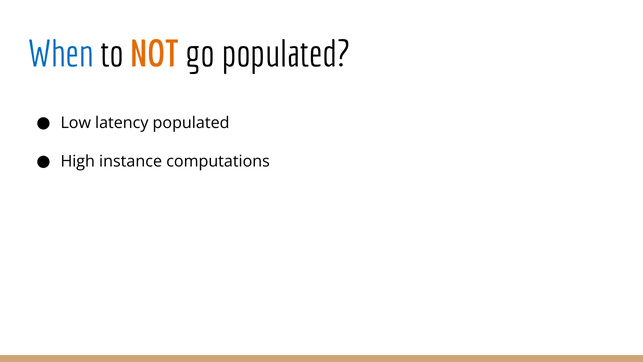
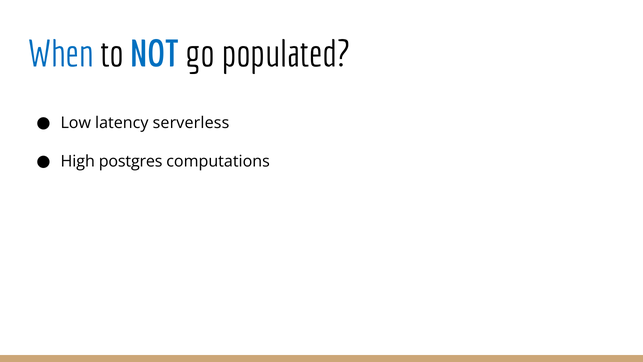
NOT colour: orange -> blue (155, 54)
latency populated: populated -> serverless (191, 123)
instance: instance -> postgres (131, 161)
